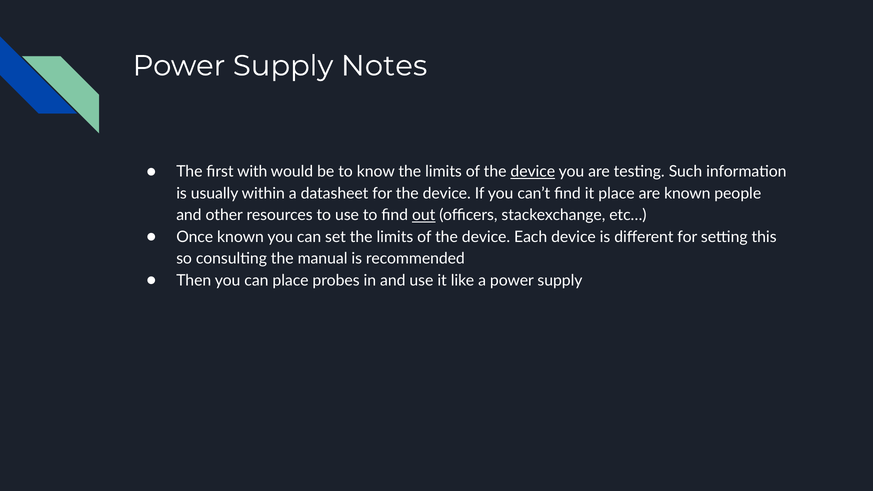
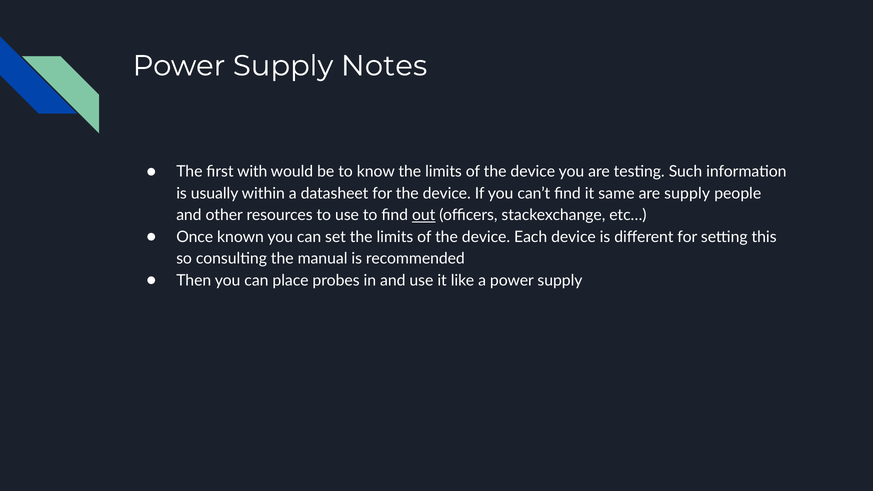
device underline: present -> none (533, 172)
it place: place -> same (616, 194)
are known: known -> supply (687, 194)
